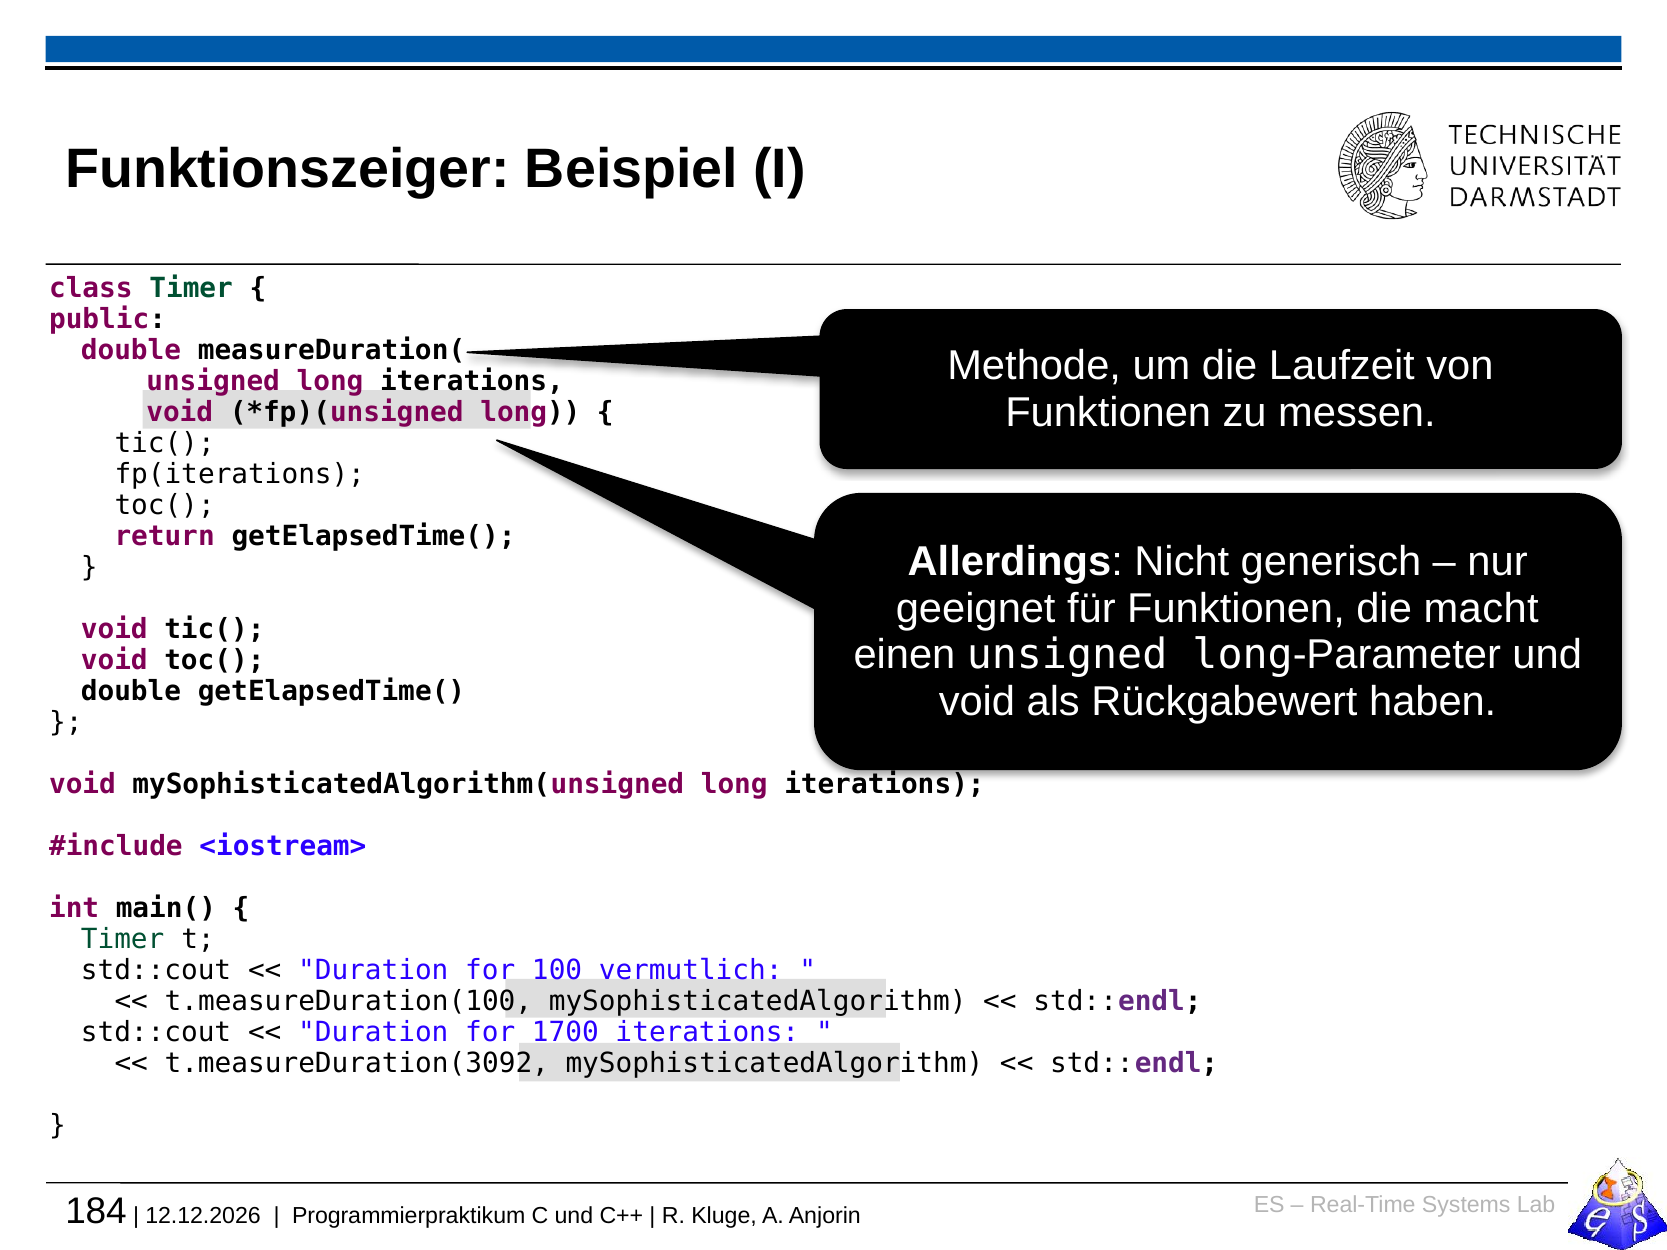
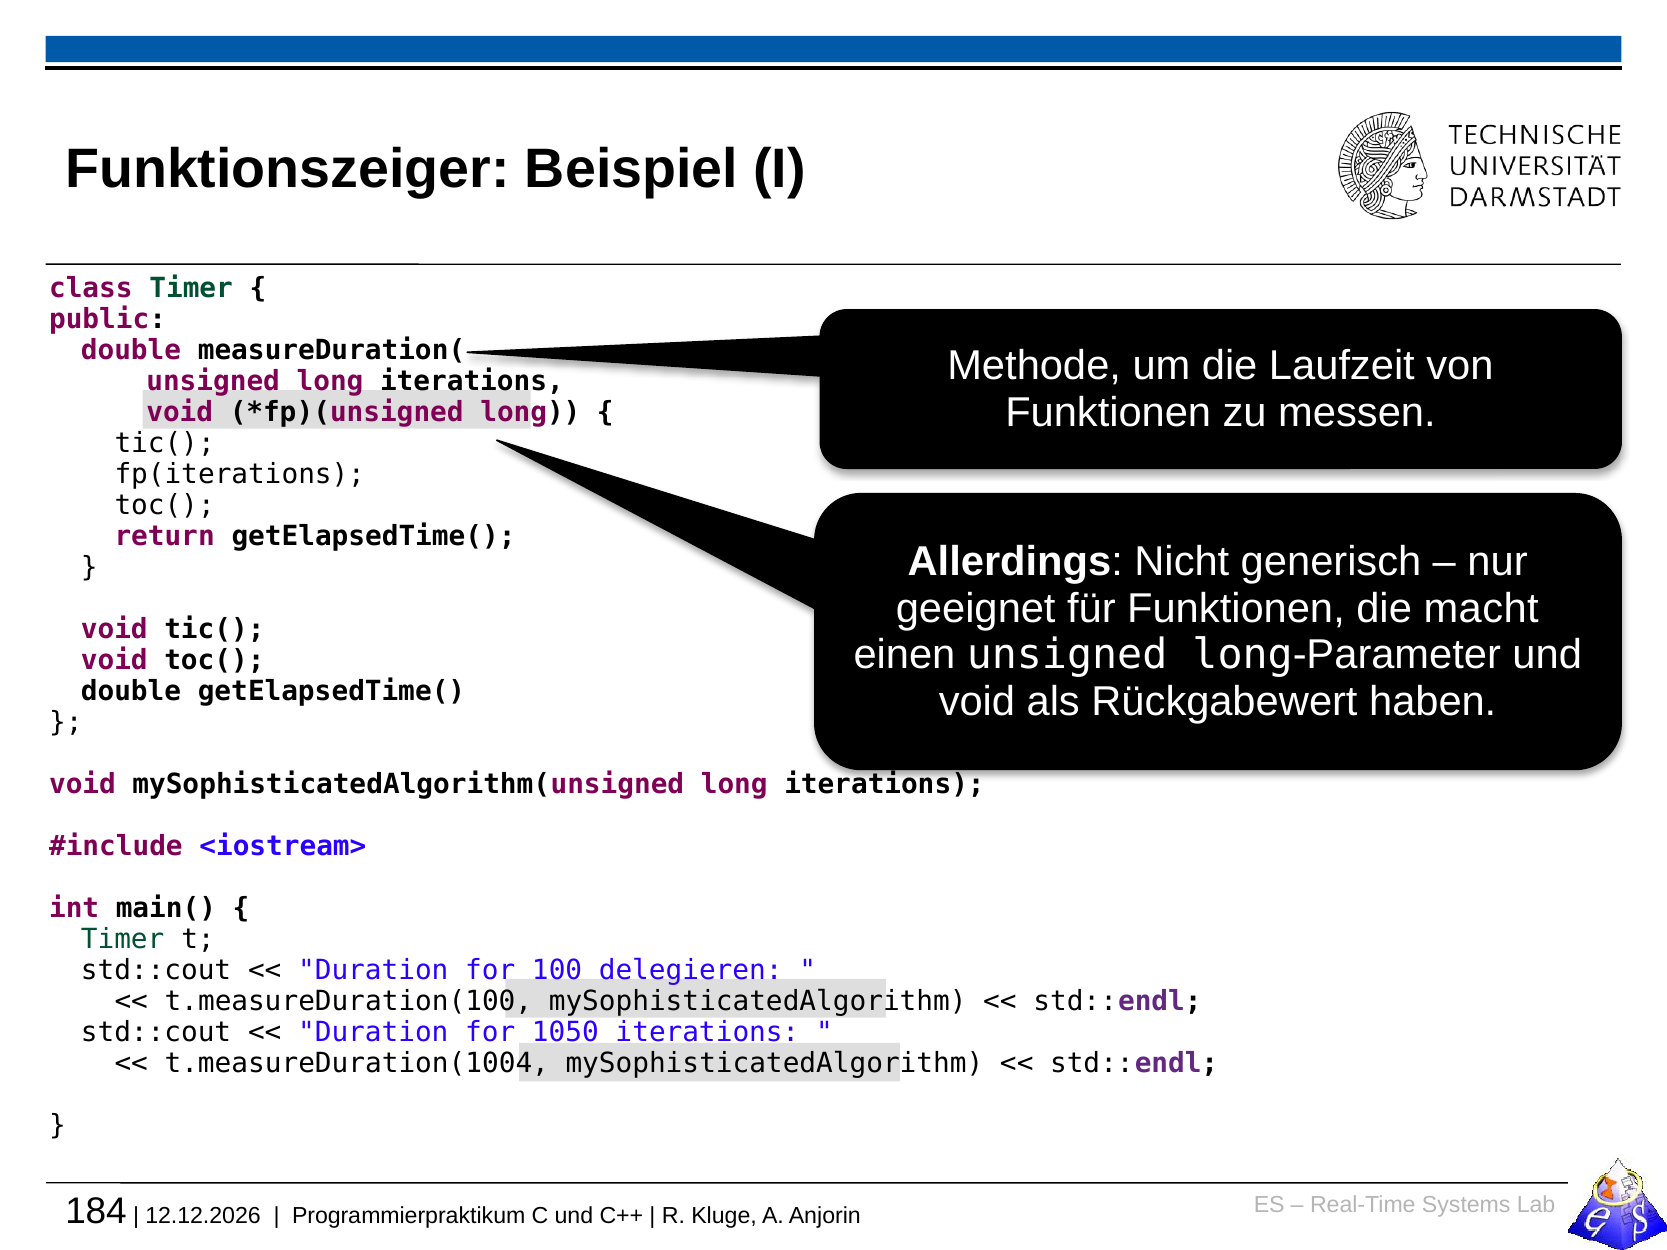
vermutlich: vermutlich -> delegieren (691, 970)
1700: 1700 -> 1050 (565, 1032)
t.measureDuration(3092: t.measureDuration(3092 -> t.measureDuration(1004 (357, 1063)
